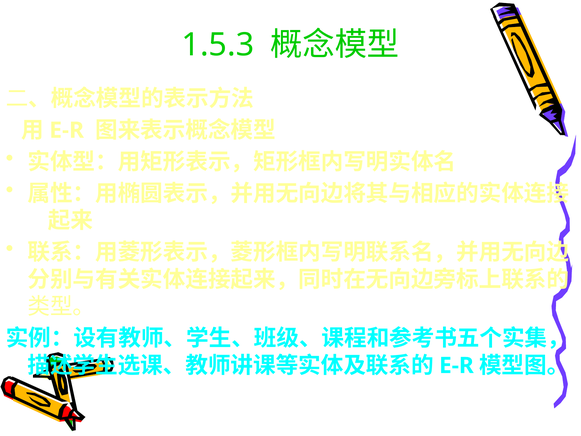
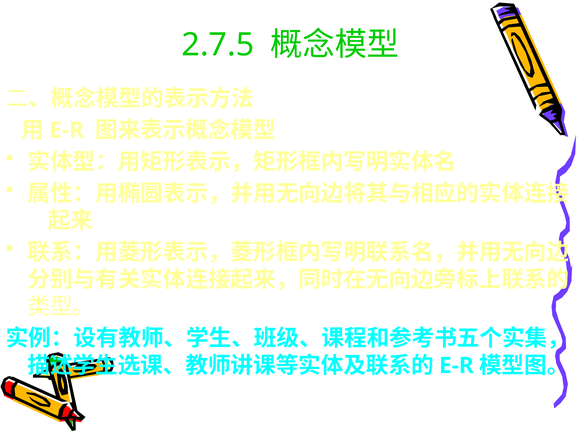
1.5.3: 1.5.3 -> 2.7.5 (218, 45)
